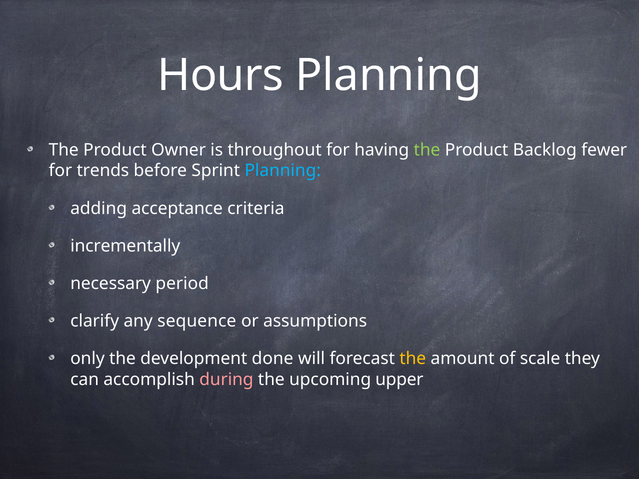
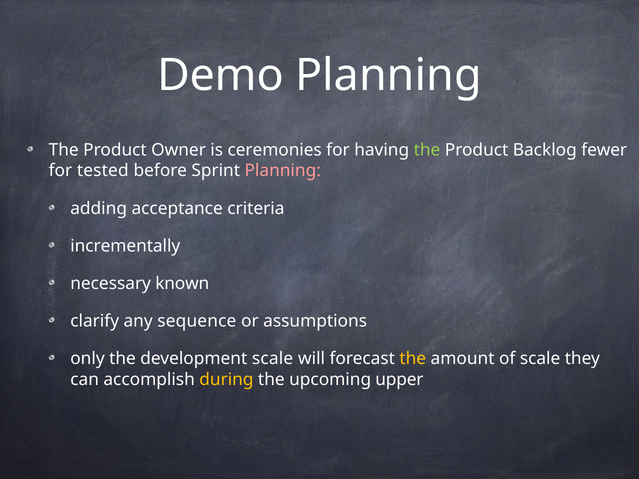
Hours: Hours -> Demo (220, 76)
throughout: throughout -> ceremonies (275, 150)
trends: trends -> tested (103, 171)
Planning colour: light blue -> pink (283, 171)
period: period -> known (182, 284)
development done: done -> scale (273, 359)
during colour: pink -> yellow (226, 380)
